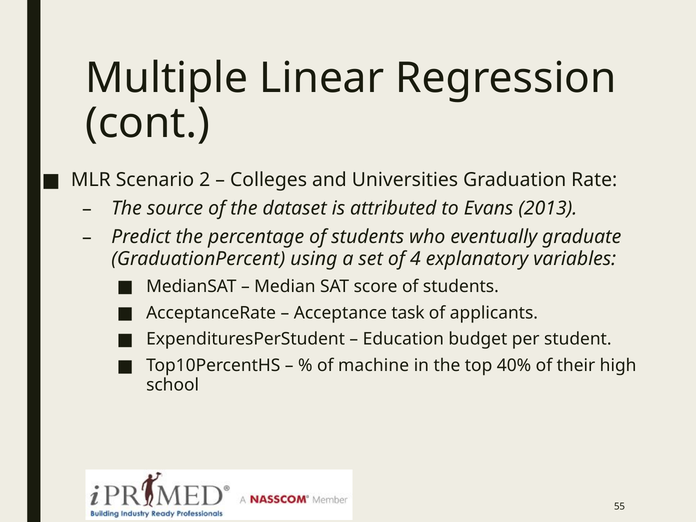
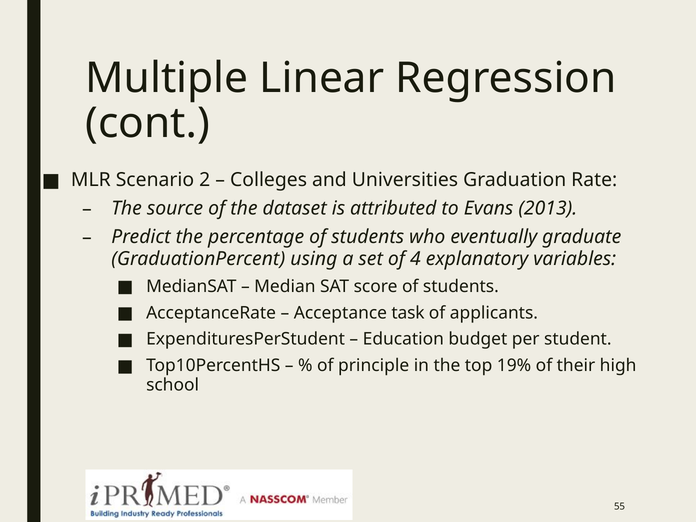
machine: machine -> principle (374, 366)
40%: 40% -> 19% (514, 366)
